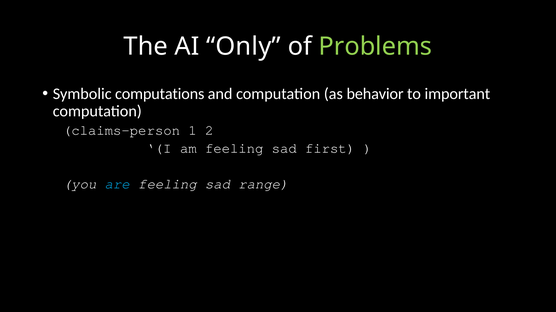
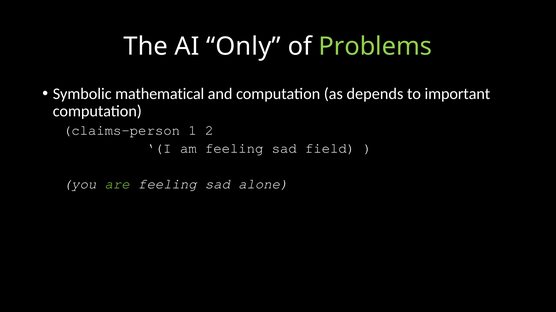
computations: computations -> mathematical (160, 94)
behavior: behavior -> depends (375, 94)
first: first -> field (330, 149)
are colour: light blue -> light green (117, 184)
range: range -> alone (263, 184)
